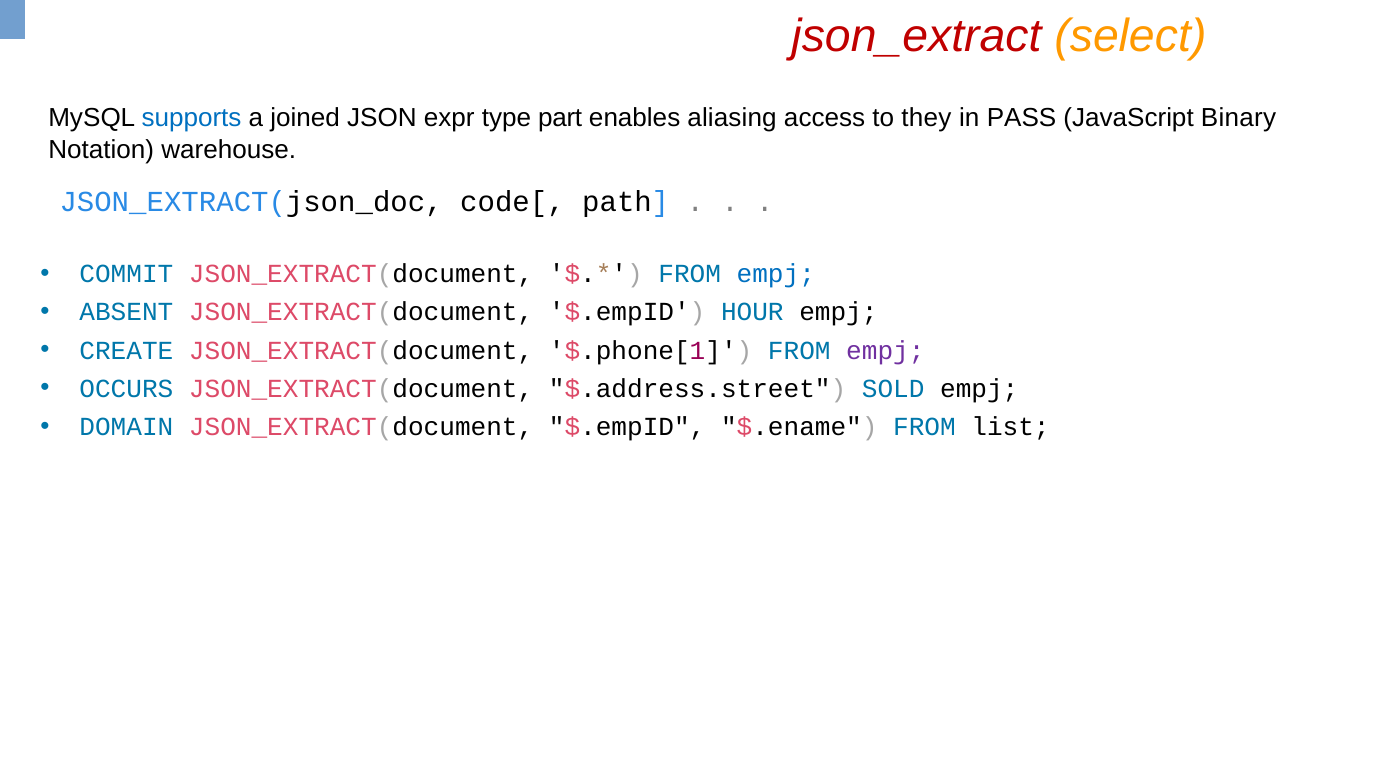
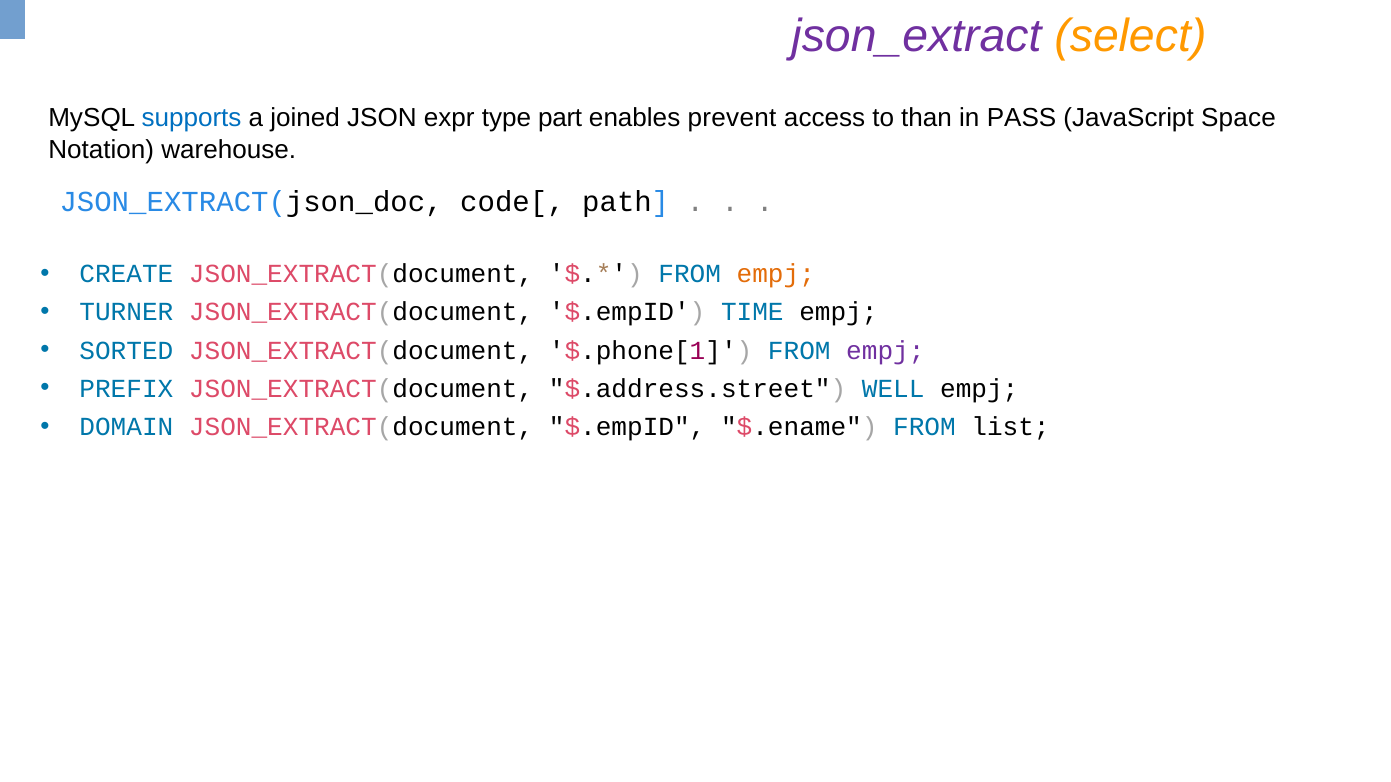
json_extract colour: red -> purple (916, 36)
aliasing: aliasing -> prevent (732, 118)
they: they -> than (927, 118)
Binary: Binary -> Space (1239, 118)
COMMIT: COMMIT -> CREATE (126, 274)
empj colour: blue -> orange (776, 274)
ABSENT: ABSENT -> TURNER (126, 312)
HOUR: HOUR -> TIME (752, 312)
CREATE: CREATE -> SORTED (126, 351)
OCCURS: OCCURS -> PREFIX (126, 389)
SOLD: SOLD -> WELL (893, 389)
